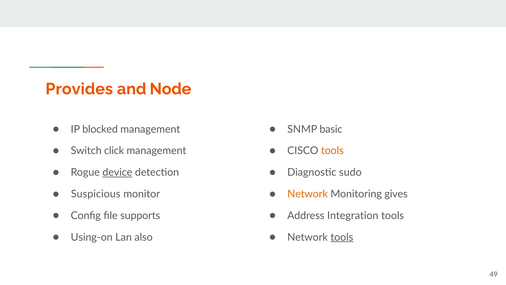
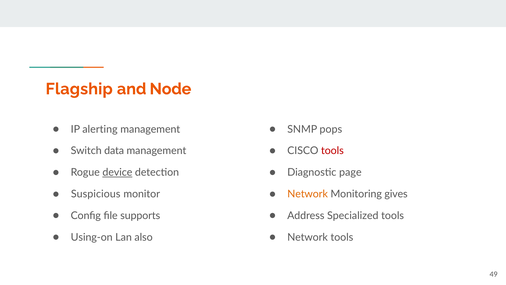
Provides: Provides -> Flagship (79, 89)
blocked: blocked -> alerting (100, 129)
basic: basic -> pops (331, 129)
click: click -> data (114, 151)
tools colour: orange -> red (332, 151)
sudo: sudo -> page (350, 172)
Integration: Integration -> Specialized (353, 215)
tools underline: present -> none (342, 237)
